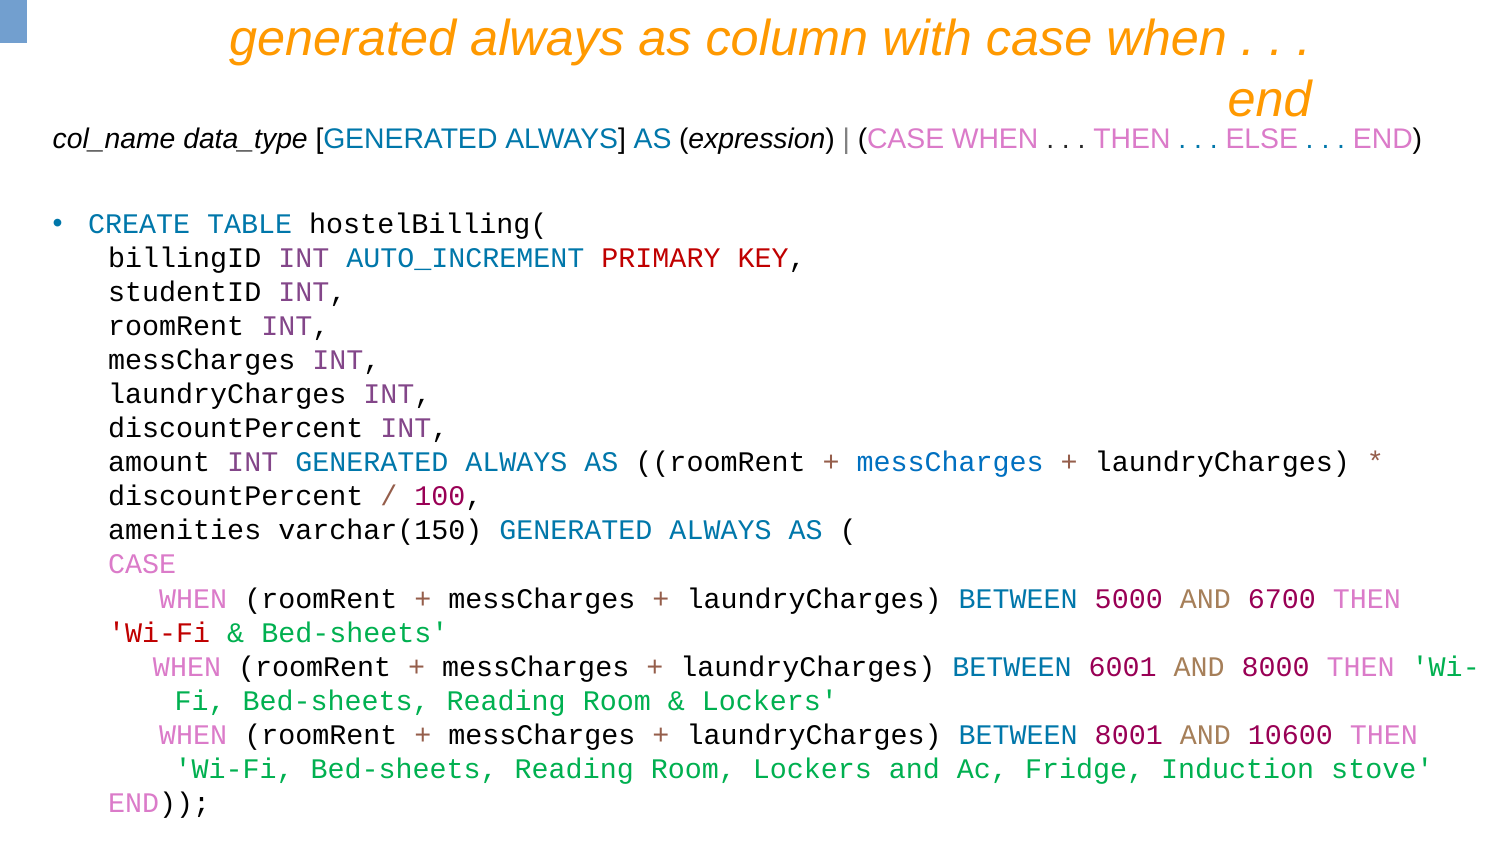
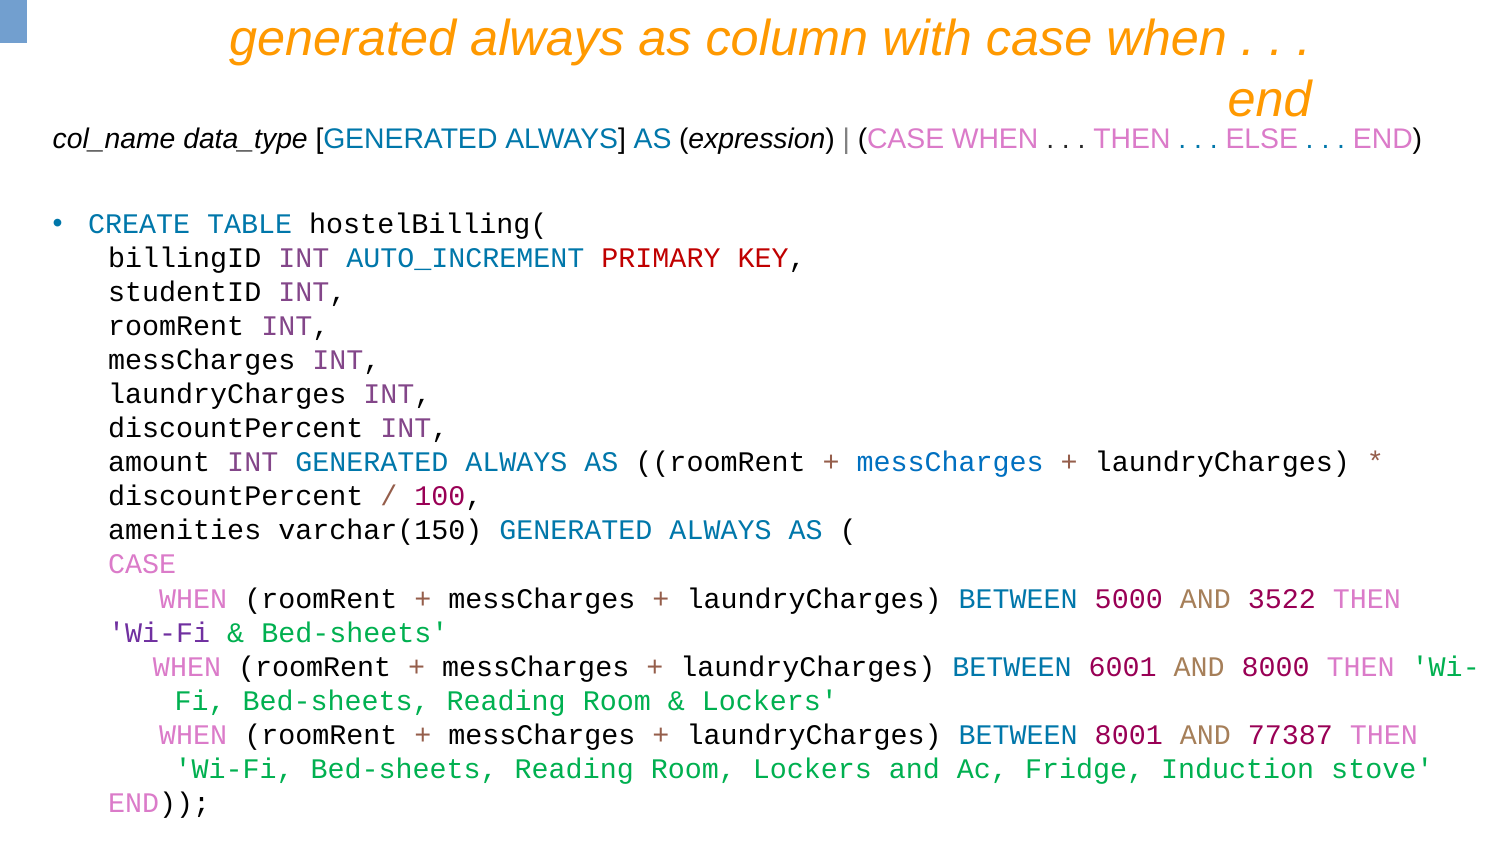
6700: 6700 -> 3522 (1282, 598)
Wi-Fi colour: red -> purple (159, 632)
10600: 10600 -> 77387 (1290, 734)
